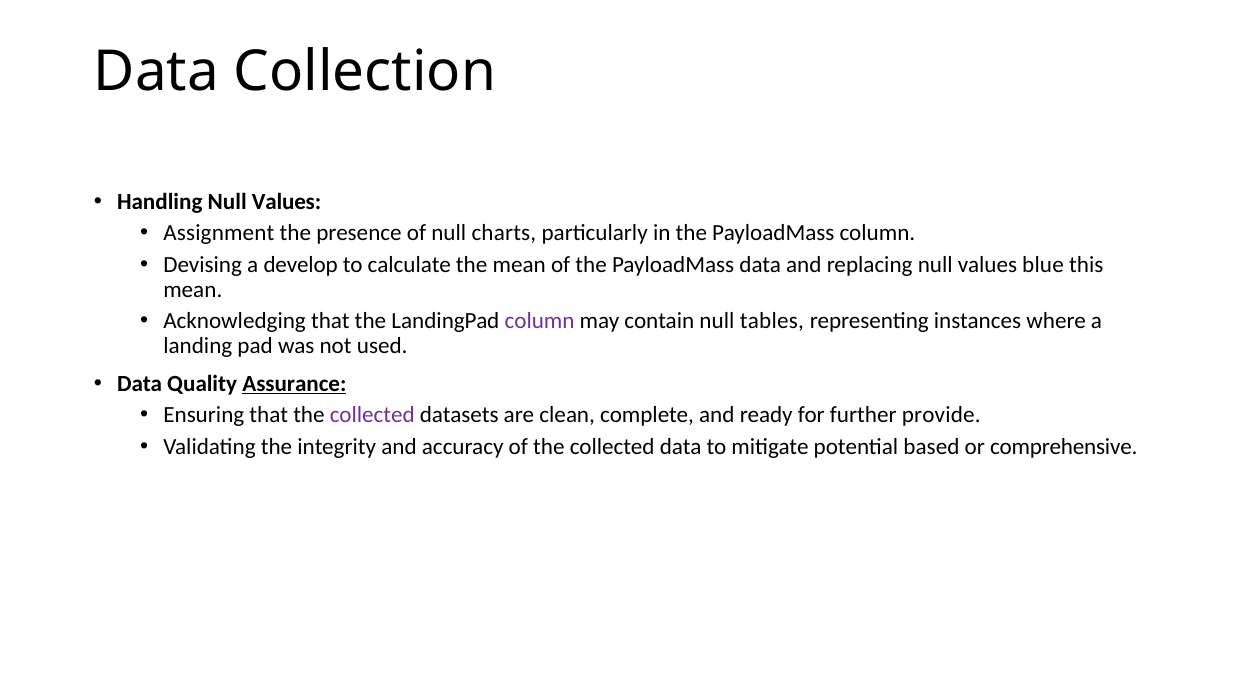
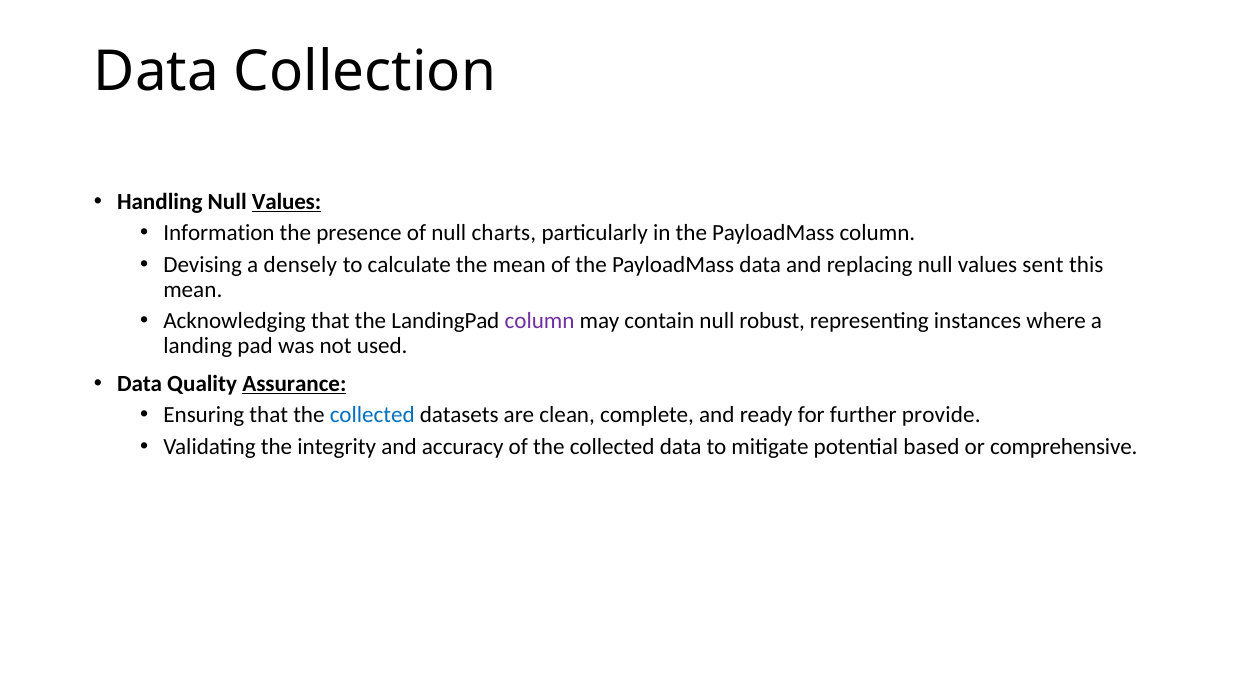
Values underline: none -> present (286, 202)
Assignment: Assignment -> Information (219, 233)
develop: develop -> densely (300, 265)
blue: blue -> sent (1043, 265)
tables: tables -> robust (772, 321)
collected colour: purple -> blue (372, 415)
